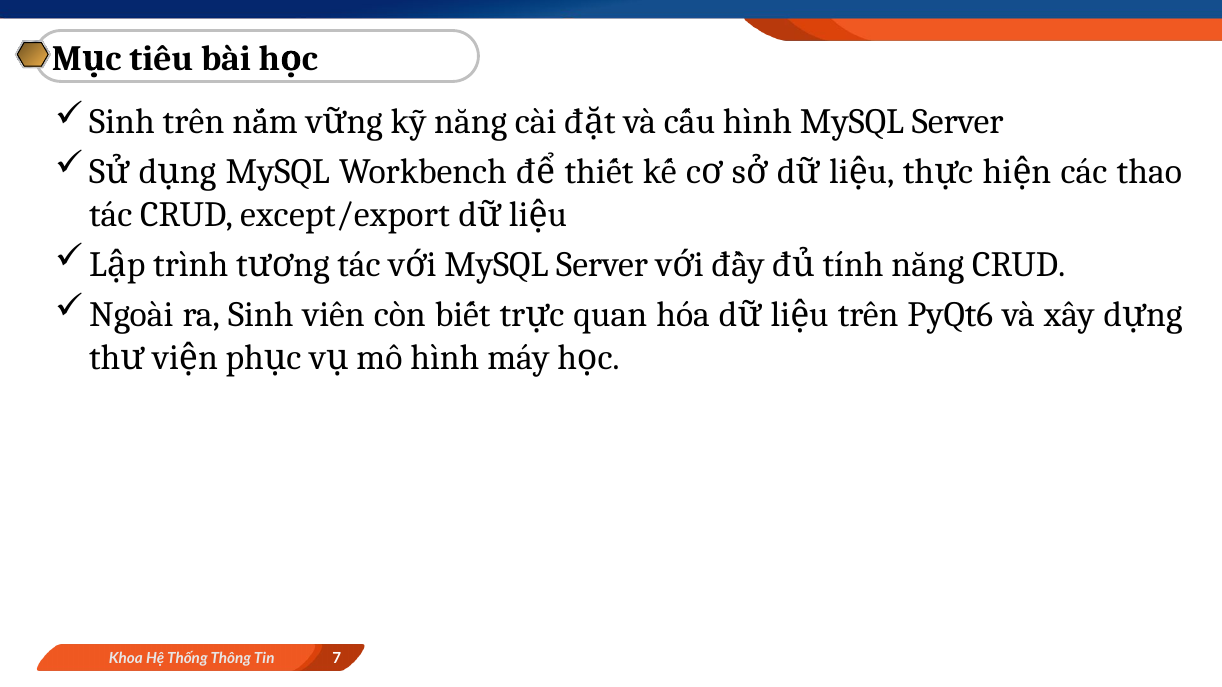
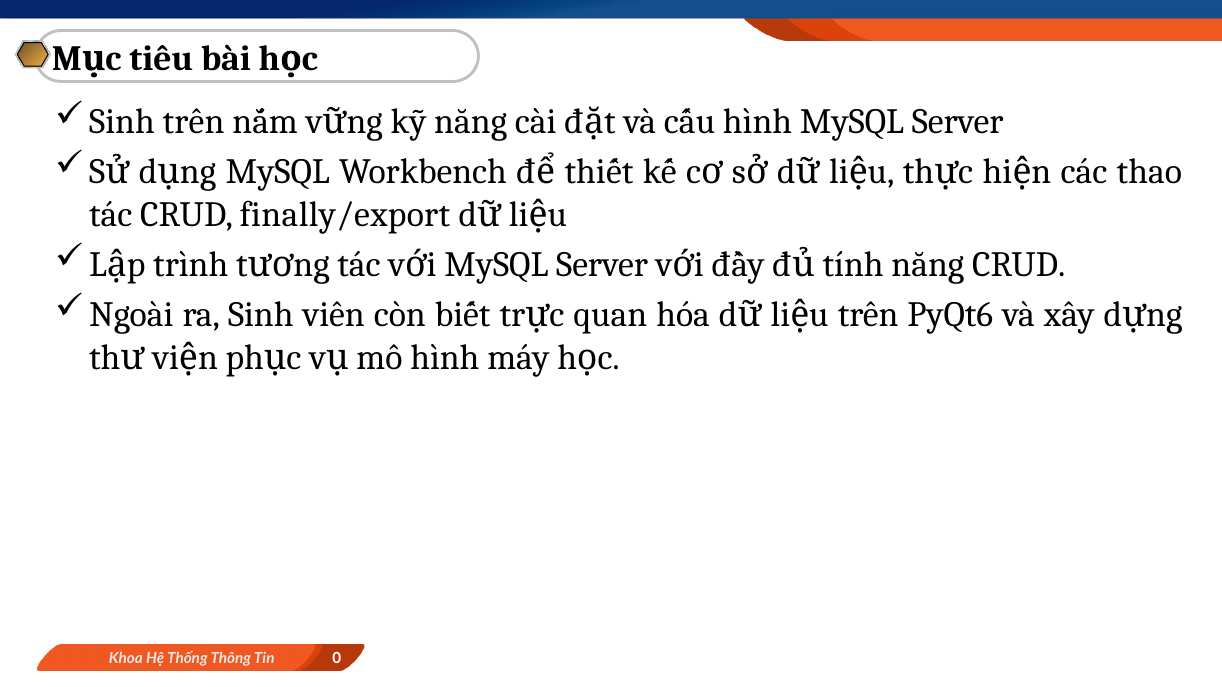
except/export: except/export -> finally/export (345, 215)
7: 7 -> 0 (337, 659)
